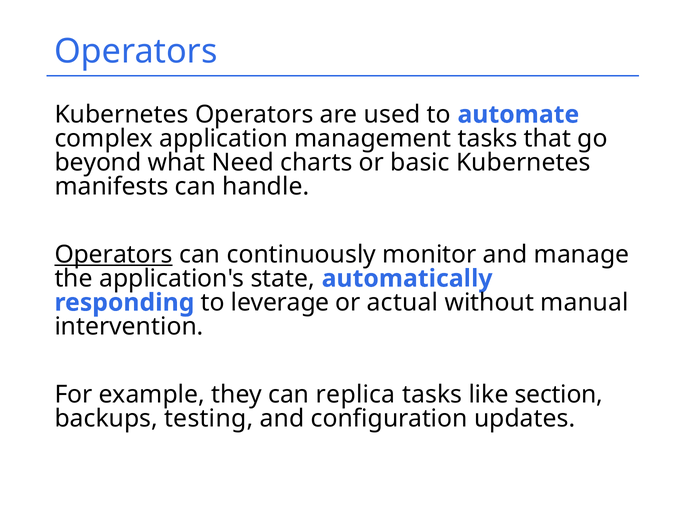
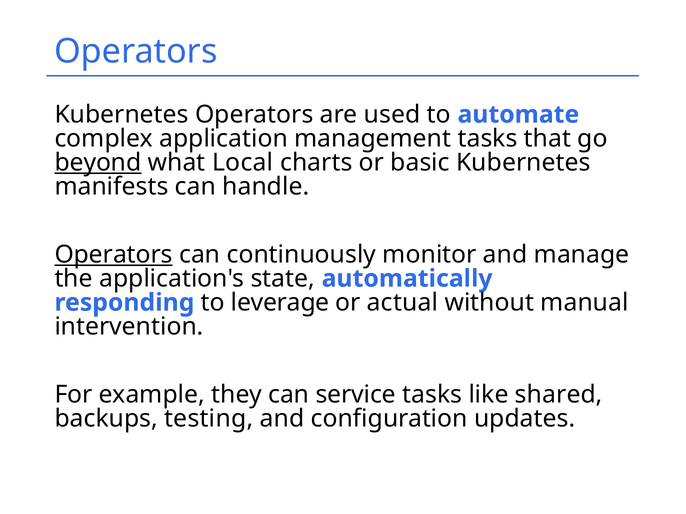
beyond underline: none -> present (98, 163)
Need: Need -> Local (243, 163)
replica: replica -> service (356, 395)
section: section -> shared (559, 395)
